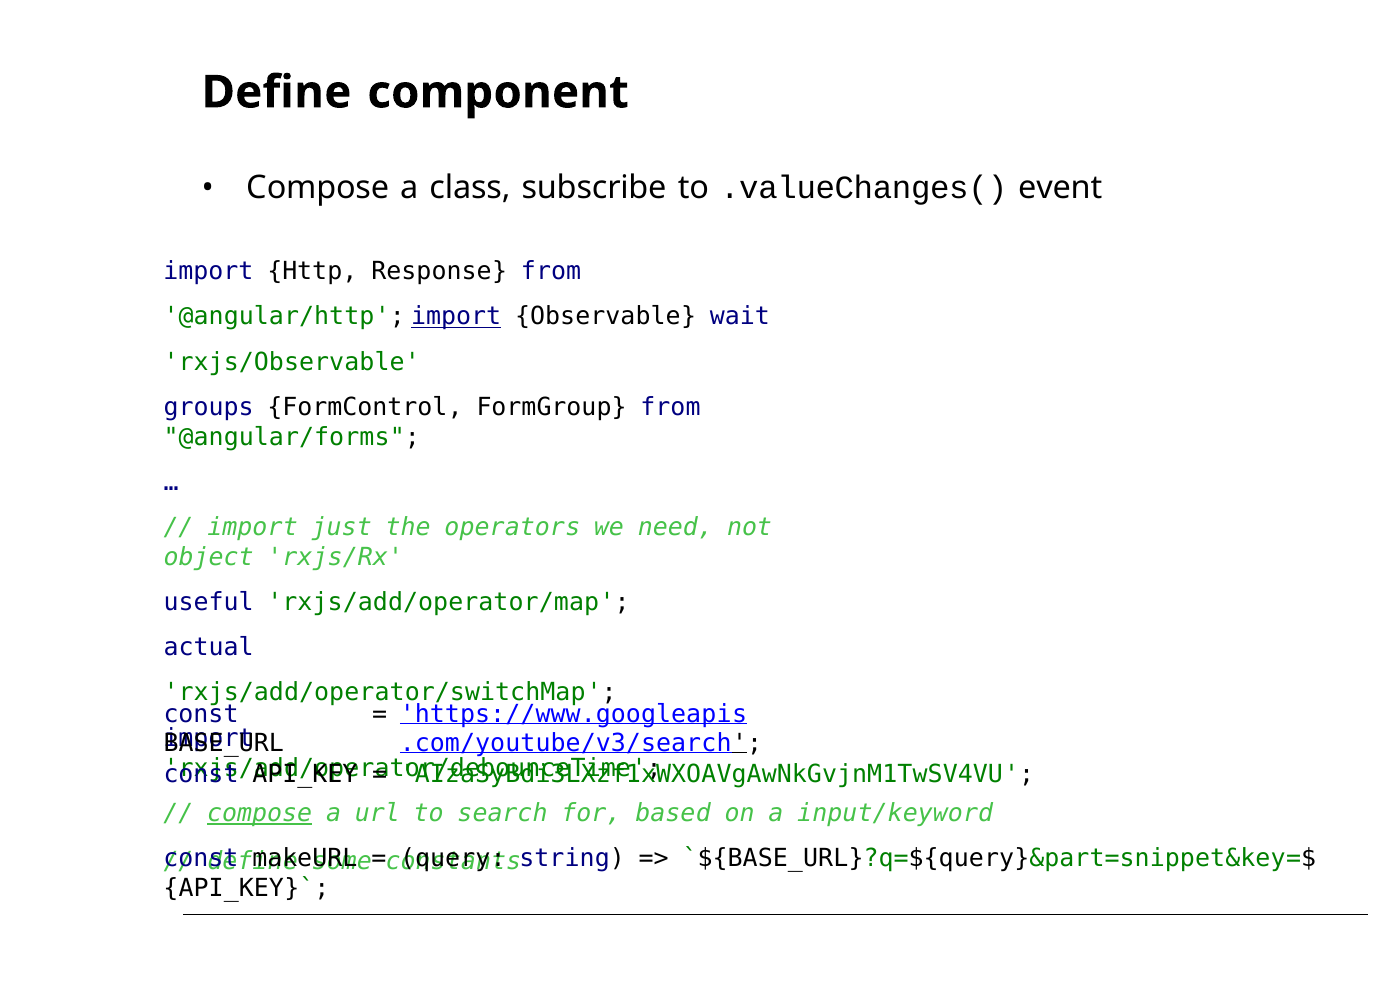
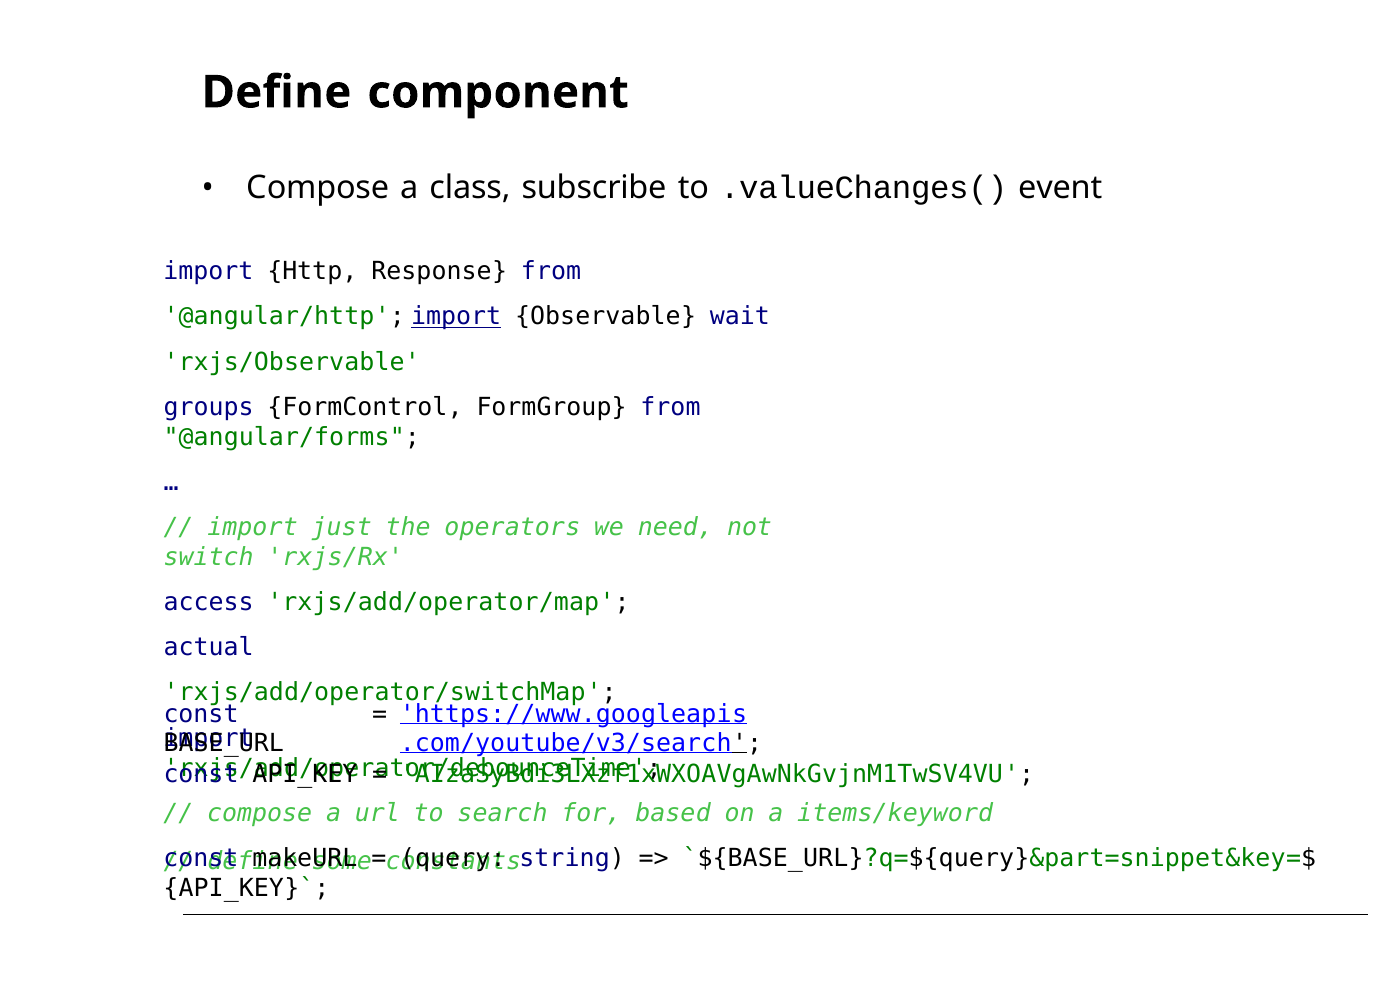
object: object -> switch (209, 557)
useful: useful -> access (209, 603)
compose underline: present -> none (260, 813)
input/keyword: input/keyword -> items/keyword (895, 813)
